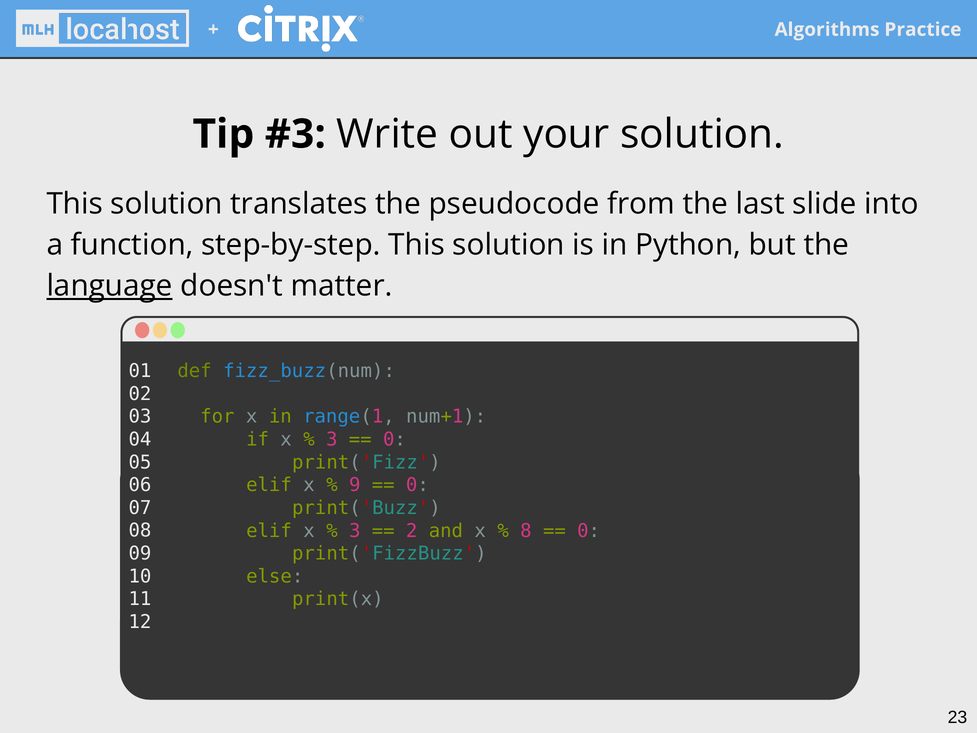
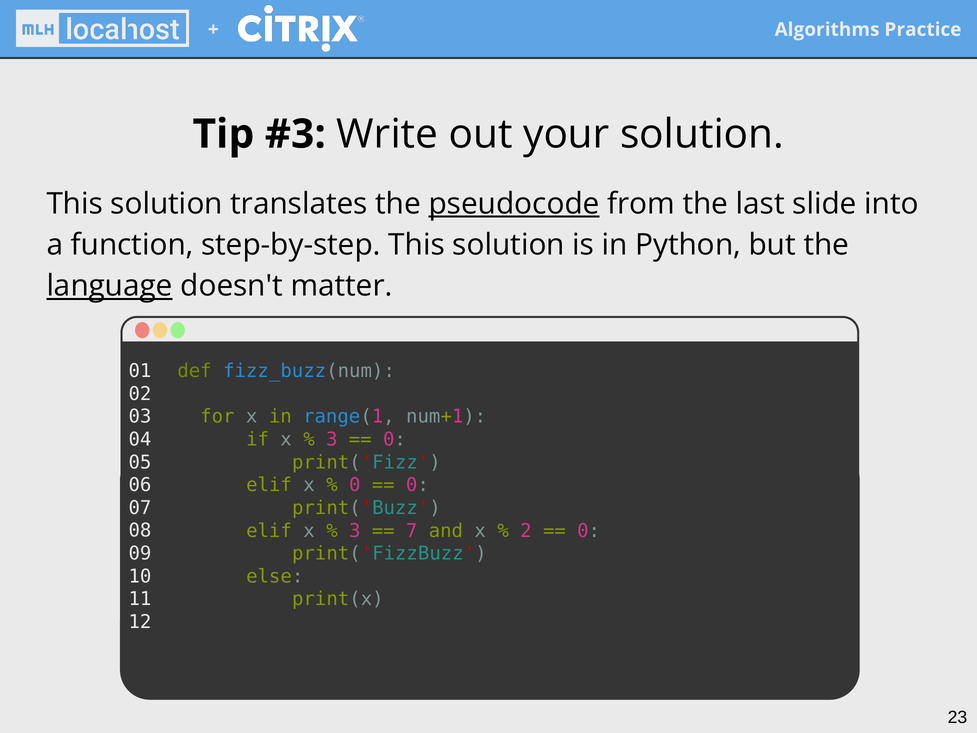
pseudocode underline: none -> present (514, 204)
9: 9 -> 0 (355, 485)
2: 2 -> 7 (412, 531)
8: 8 -> 2 (526, 531)
